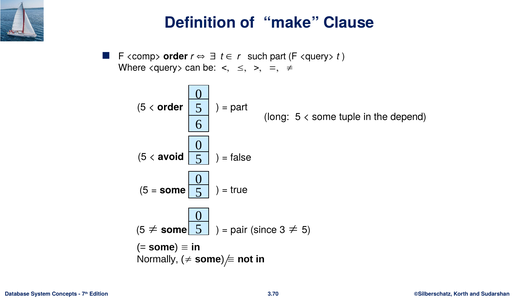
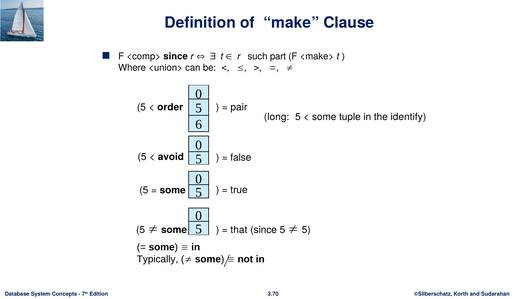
<comp> order: order -> since (176, 56)
F <query>: <query> -> <make> (317, 56)
Where <query>: <query> -> <union> (166, 68)
part: part -> pair (239, 107)
depend: depend -> identify (408, 117)
pair: pair -> that (239, 230)
since 3: 3 -> 5 (282, 230)
Normally: Normally -> Typically (158, 259)
